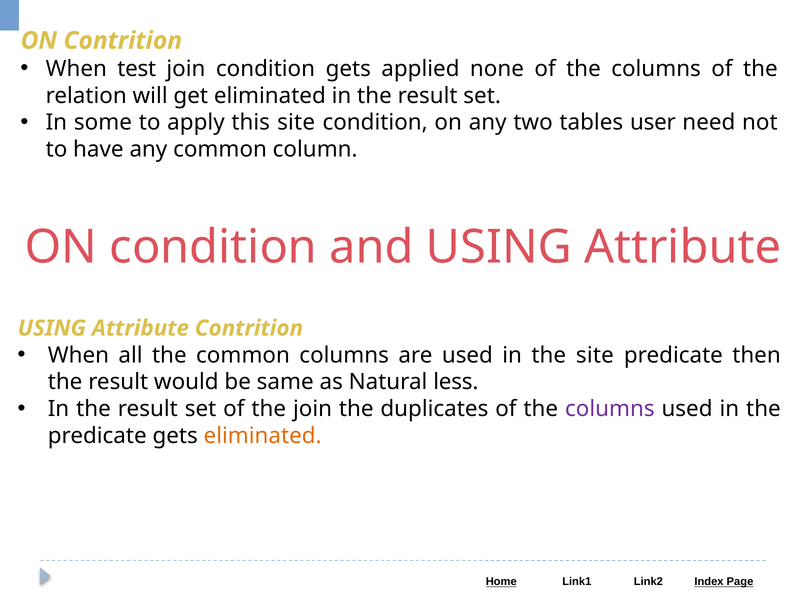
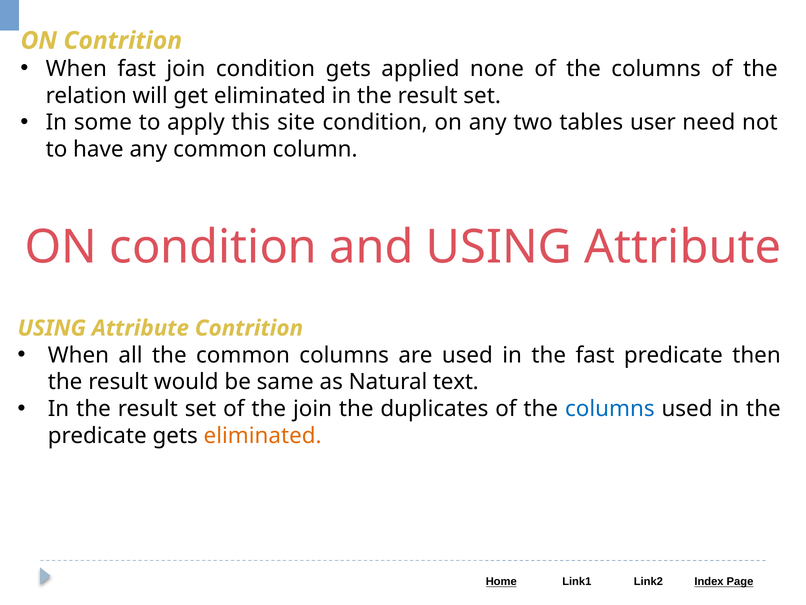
When test: test -> fast (137, 69)
the site: site -> fast (595, 355)
less: less -> text (456, 382)
columns colour: purple -> blue (610, 409)
